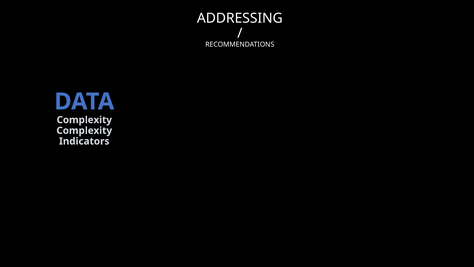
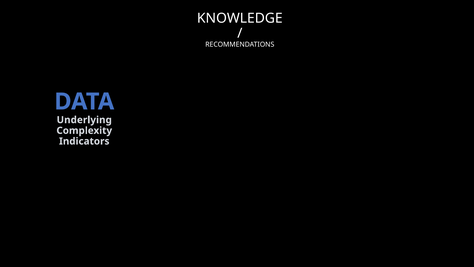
ADDRESSING: ADDRESSING -> KNOWLEDGE (240, 18)
Complexity: Complexity -> Underlying (84, 120)
